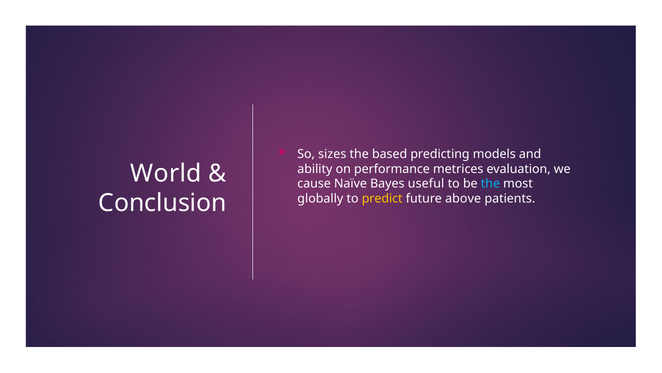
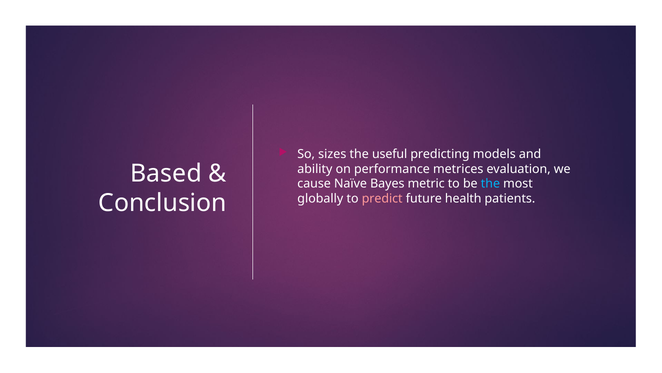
based: based -> useful (390, 154)
World: World -> Based (166, 173)
useful: useful -> metric (426, 184)
predict colour: yellow -> pink (382, 198)
above: above -> health (463, 198)
